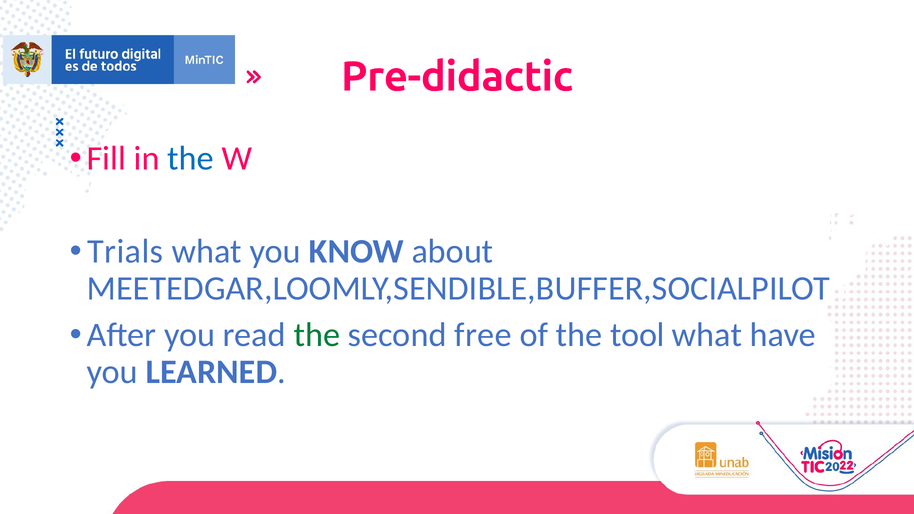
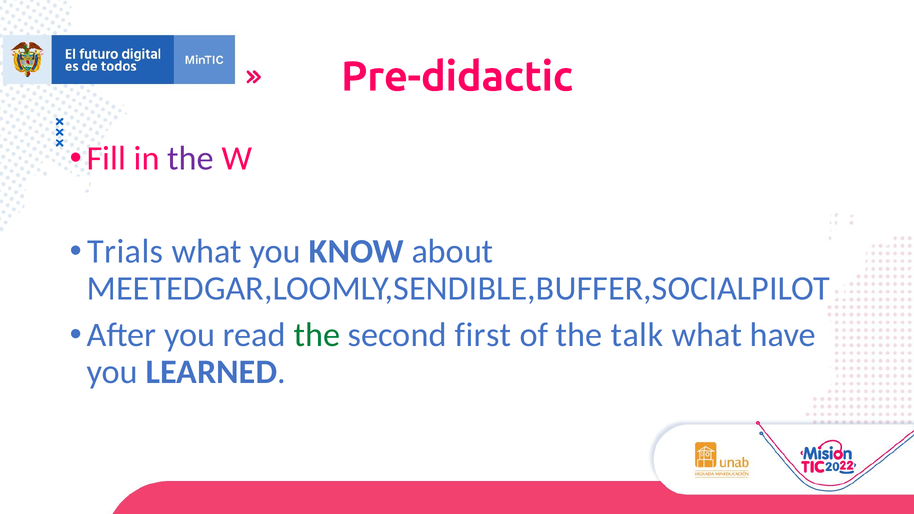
the colour: blue -> purple (191, 159)
free: free -> first (483, 335)
tool: tool -> talk (637, 335)
